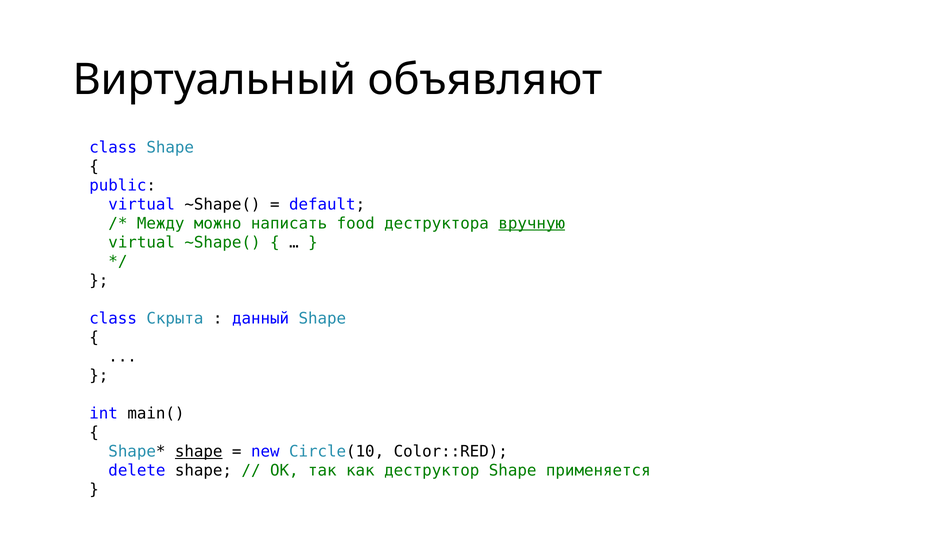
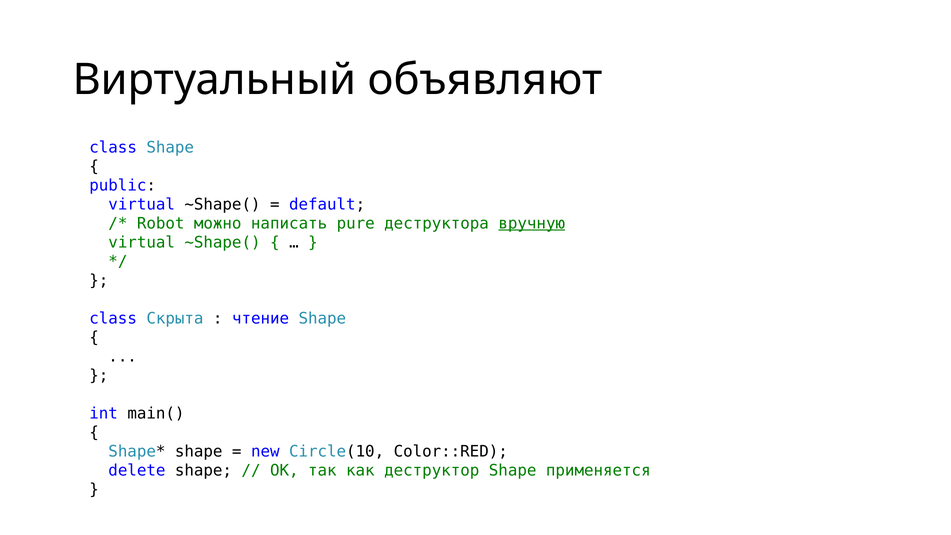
Между: Между -> Robot (161, 223)
food: food -> pure (356, 223)
данный: данный -> чтение (261, 318)
shape underline: present -> none (199, 451)
